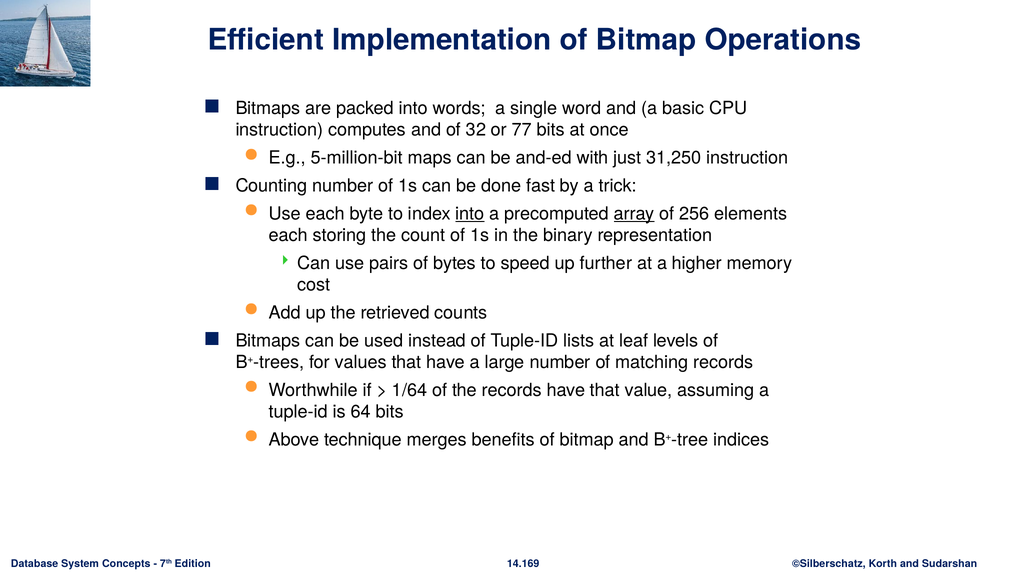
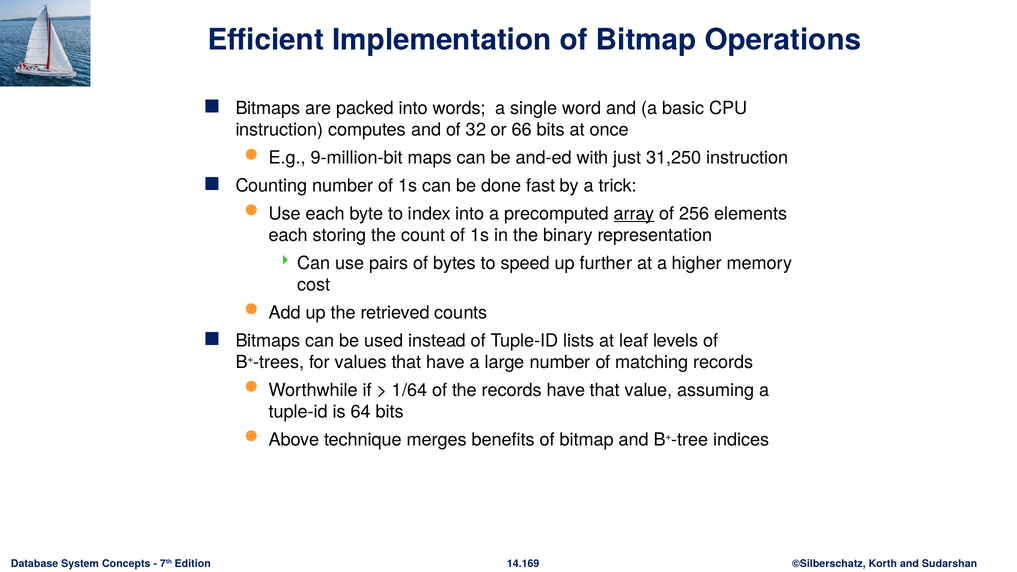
77: 77 -> 66 (522, 130)
5-million-bit: 5-million-bit -> 9-million-bit (357, 158)
into underline: present -> none (470, 214)
